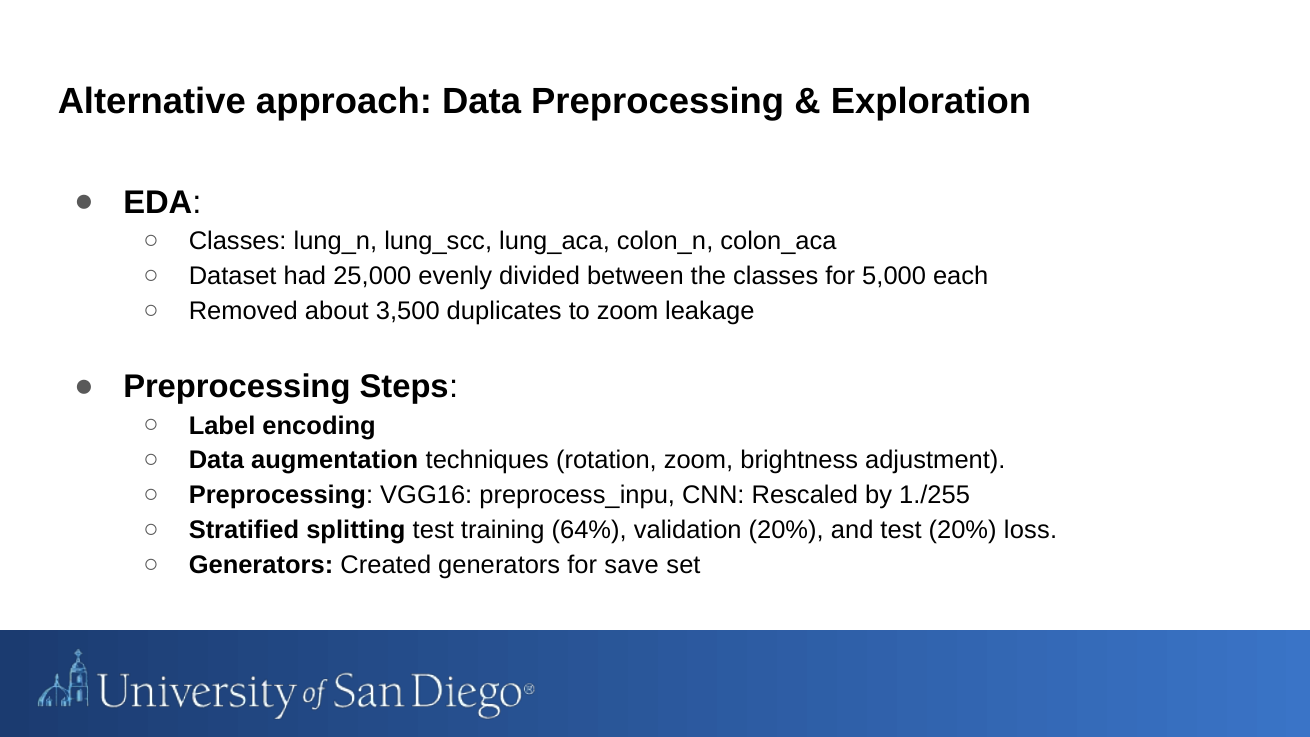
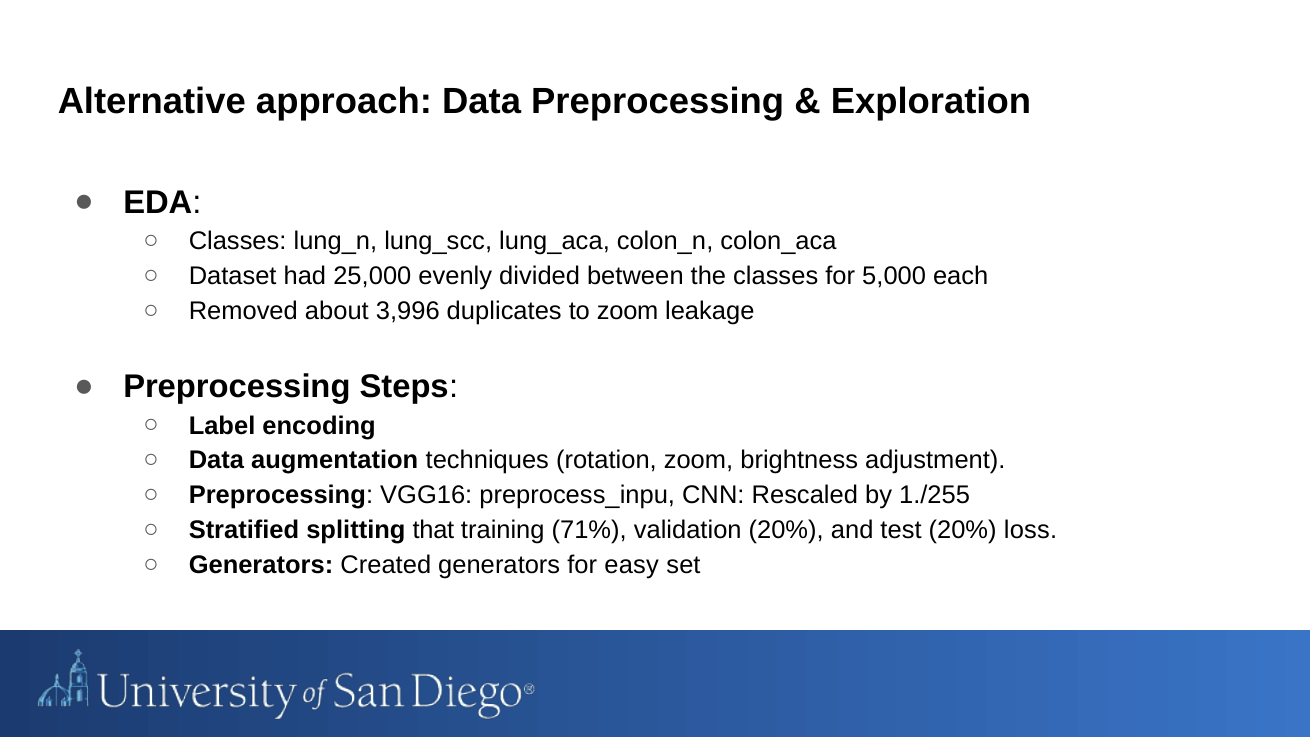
3,500: 3,500 -> 3,996 (408, 311)
splitting test: test -> that (433, 530)
64%: 64% -> 71% (589, 530)
save: save -> easy (632, 565)
